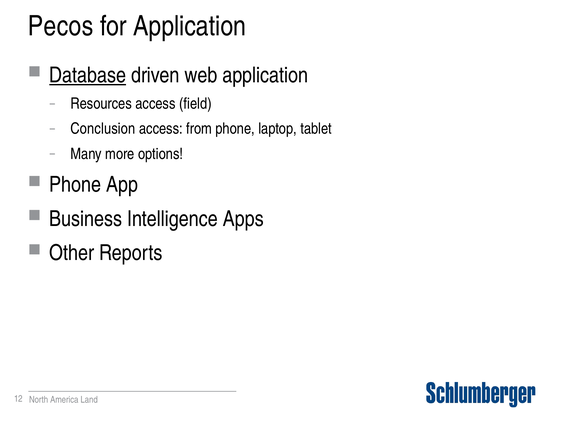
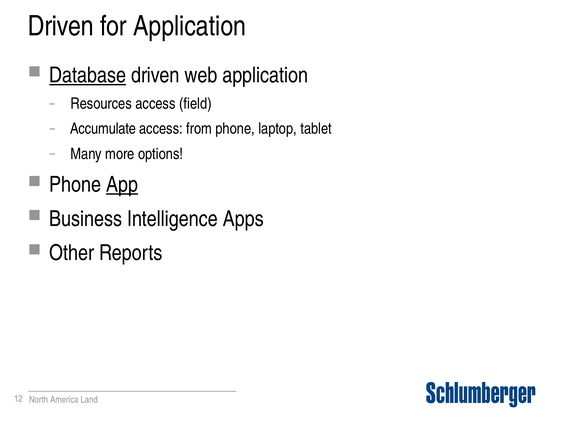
Pecos: Pecos -> Driven (61, 26)
Conclusion: Conclusion -> Accumulate (103, 129)
App underline: none -> present (122, 185)
